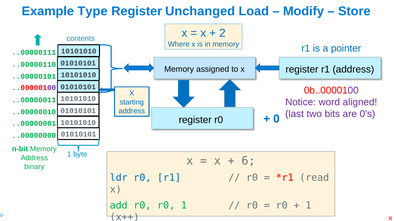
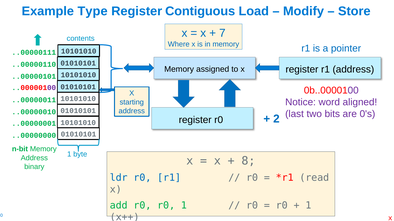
Unchanged: Unchanged -> Contiguous (200, 11)
2: 2 -> 7 (222, 33)
0: 0 -> 2 (276, 119)
6: 6 -> 8 (248, 161)
